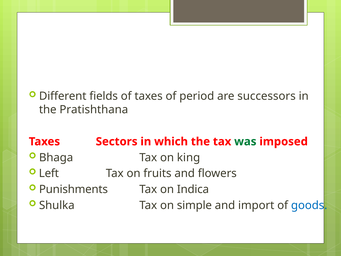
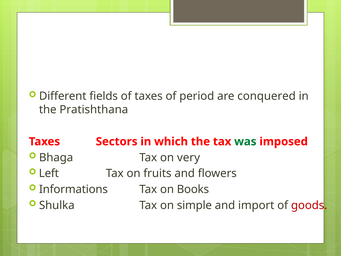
successors: successors -> conquered (267, 96)
king: king -> very (189, 157)
Punishments: Punishments -> Informations (73, 189)
Indica: Indica -> Books (193, 189)
goods colour: blue -> red (309, 205)
